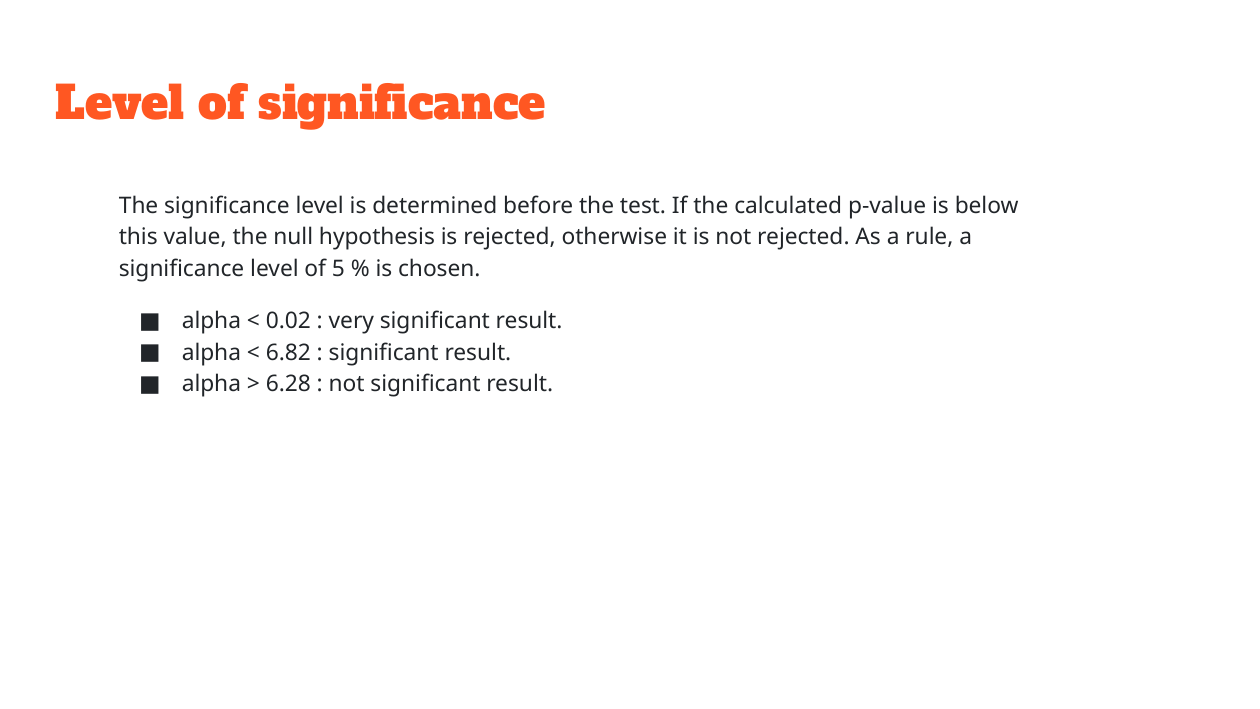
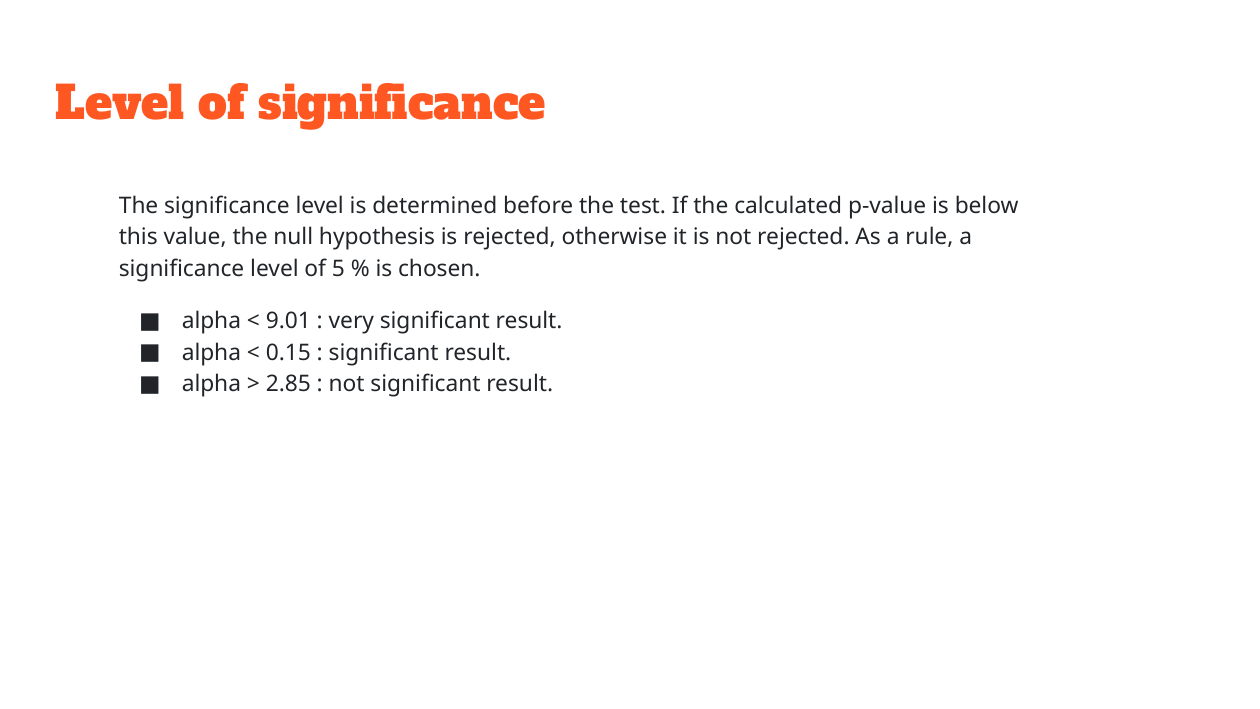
0.02: 0.02 -> 9.01 (288, 321)
6.82: 6.82 -> 0.15 (288, 352)
6.28: 6.28 -> 2.85 (288, 384)
